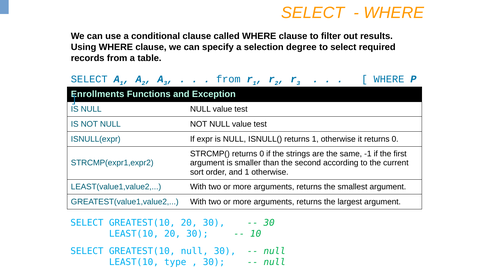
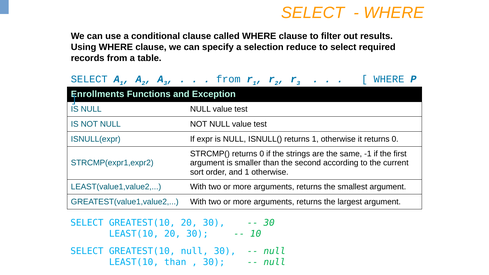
degree: degree -> reduce (301, 47)
LEAST(10 type: type -> than (175, 262)
